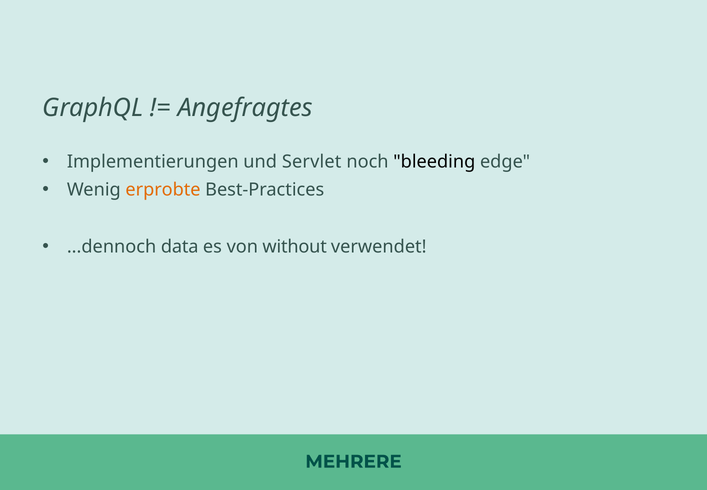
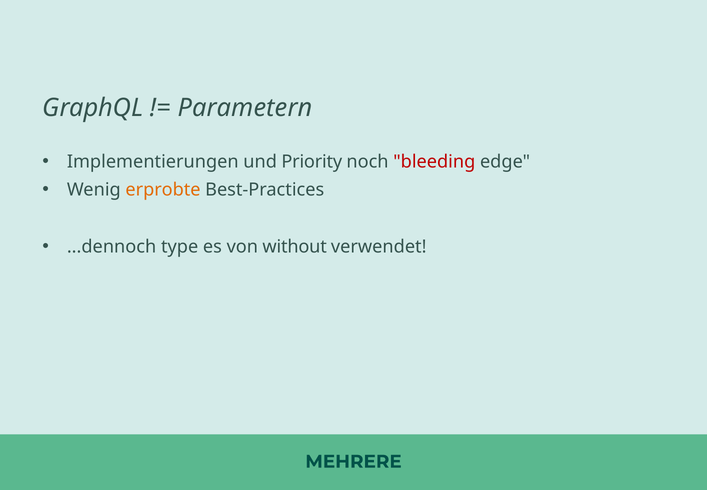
Angefragtes: Angefragtes -> Parametern (245, 108)
Servlet: Servlet -> Priority (312, 161)
bleeding colour: black -> red (434, 161)
data: data -> type (180, 246)
